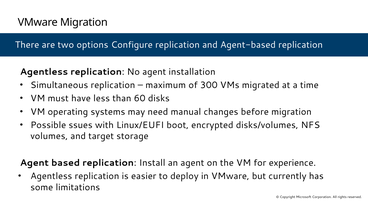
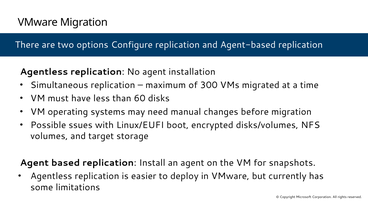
experience: experience -> snapshots (292, 163)
